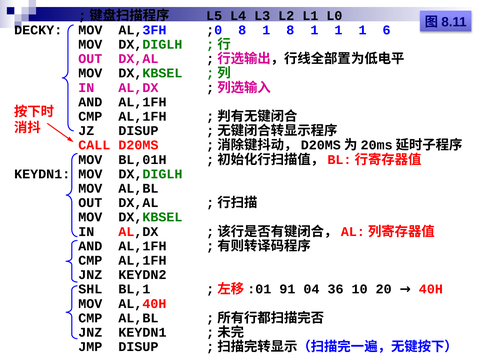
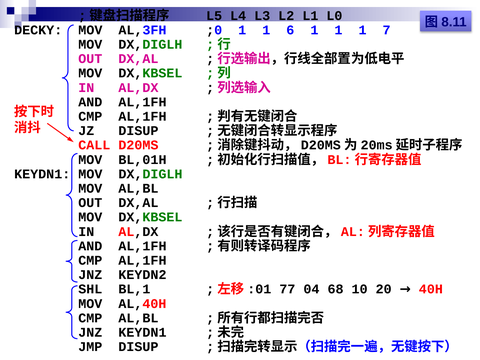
;0 8: 8 -> 1 (242, 30)
1 8: 8 -> 6 (290, 30)
6: 6 -> 7 (387, 30)
91: 91 -> 77 (287, 289)
36: 36 -> 68 (336, 289)
